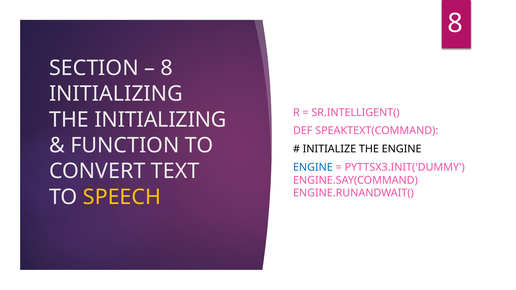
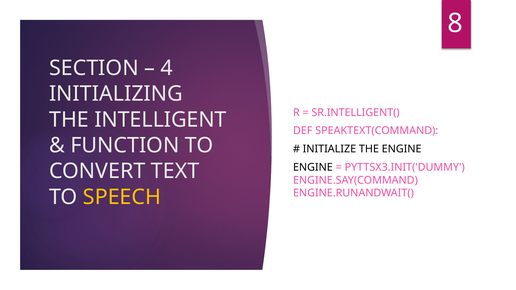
8: 8 -> 4 (167, 68)
THE INITIALIZING: INITIALIZING -> INTELLIGENT (160, 120)
ENGINE colour: blue -> black (313, 167)
